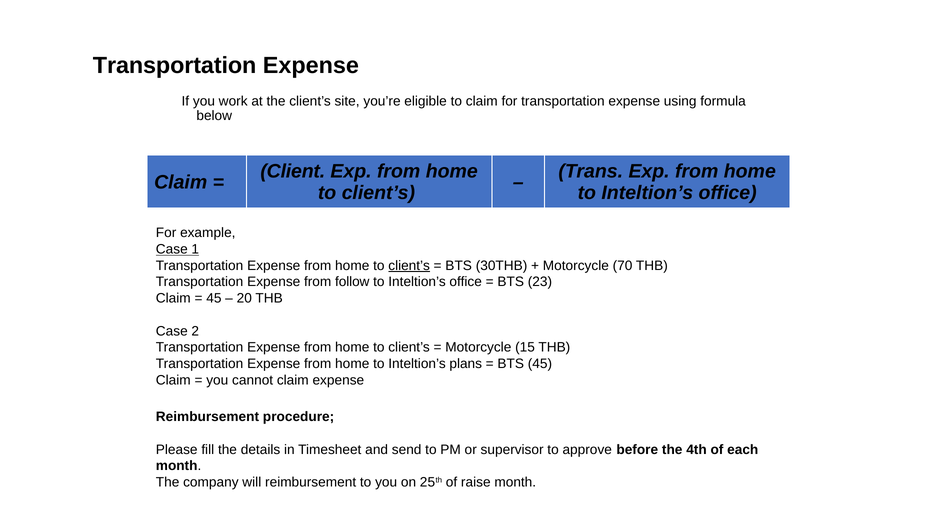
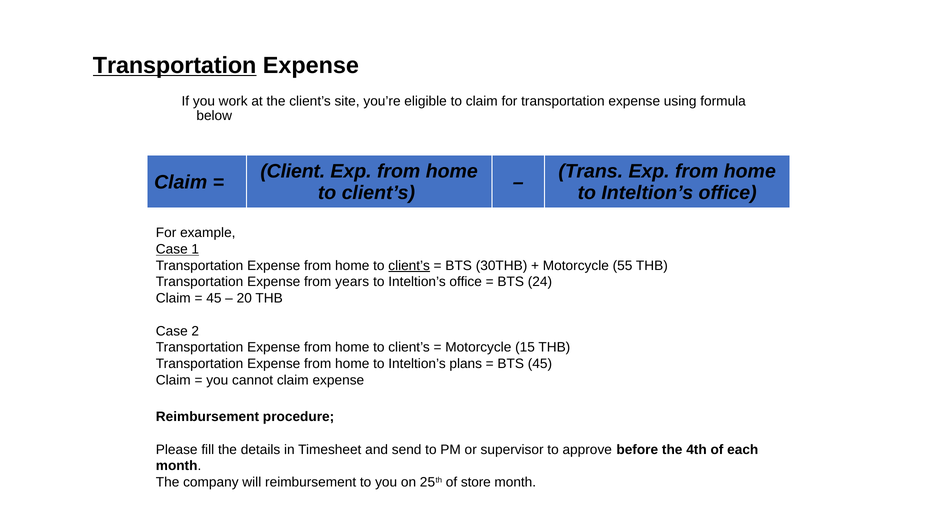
Transportation underline: none -> present (175, 65)
70: 70 -> 55 (622, 266)
follow: follow -> years (352, 282)
23: 23 -> 24 (540, 282)
raise: raise -> store (476, 482)
